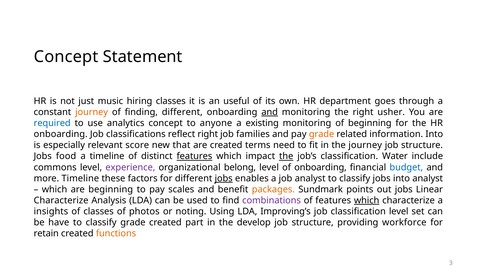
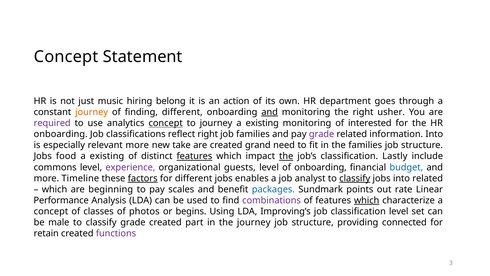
hiring classes: classes -> belong (171, 101)
useful: useful -> action (236, 101)
required colour: blue -> purple (52, 123)
concept underline: none -> present (166, 123)
to anyone: anyone -> journey (216, 123)
of beginning: beginning -> interested (370, 123)
grade colour: orange -> purple (322, 134)
relevant score: score -> more (137, 145)
that: that -> take (182, 145)
terms: terms -> grand (258, 145)
the journey: journey -> families (365, 145)
timeline: timeline -> existing (107, 156)
Water: Water -> Lastly (395, 156)
belong: belong -> guests (240, 167)
factors underline: none -> present (143, 178)
jobs underline: present -> none (224, 178)
classify underline: none -> present (355, 178)
into analyst: analyst -> related (428, 178)
packages colour: orange -> blue (273, 189)
out jobs: jobs -> rate (404, 189)
Characterize: Characterize -> Performance (61, 200)
insights: insights -> concept (51, 211)
noting: noting -> begins (191, 211)
have: have -> male (59, 222)
the develop: develop -> journey (254, 222)
workforce: workforce -> connected (404, 222)
functions colour: orange -> purple (116, 233)
